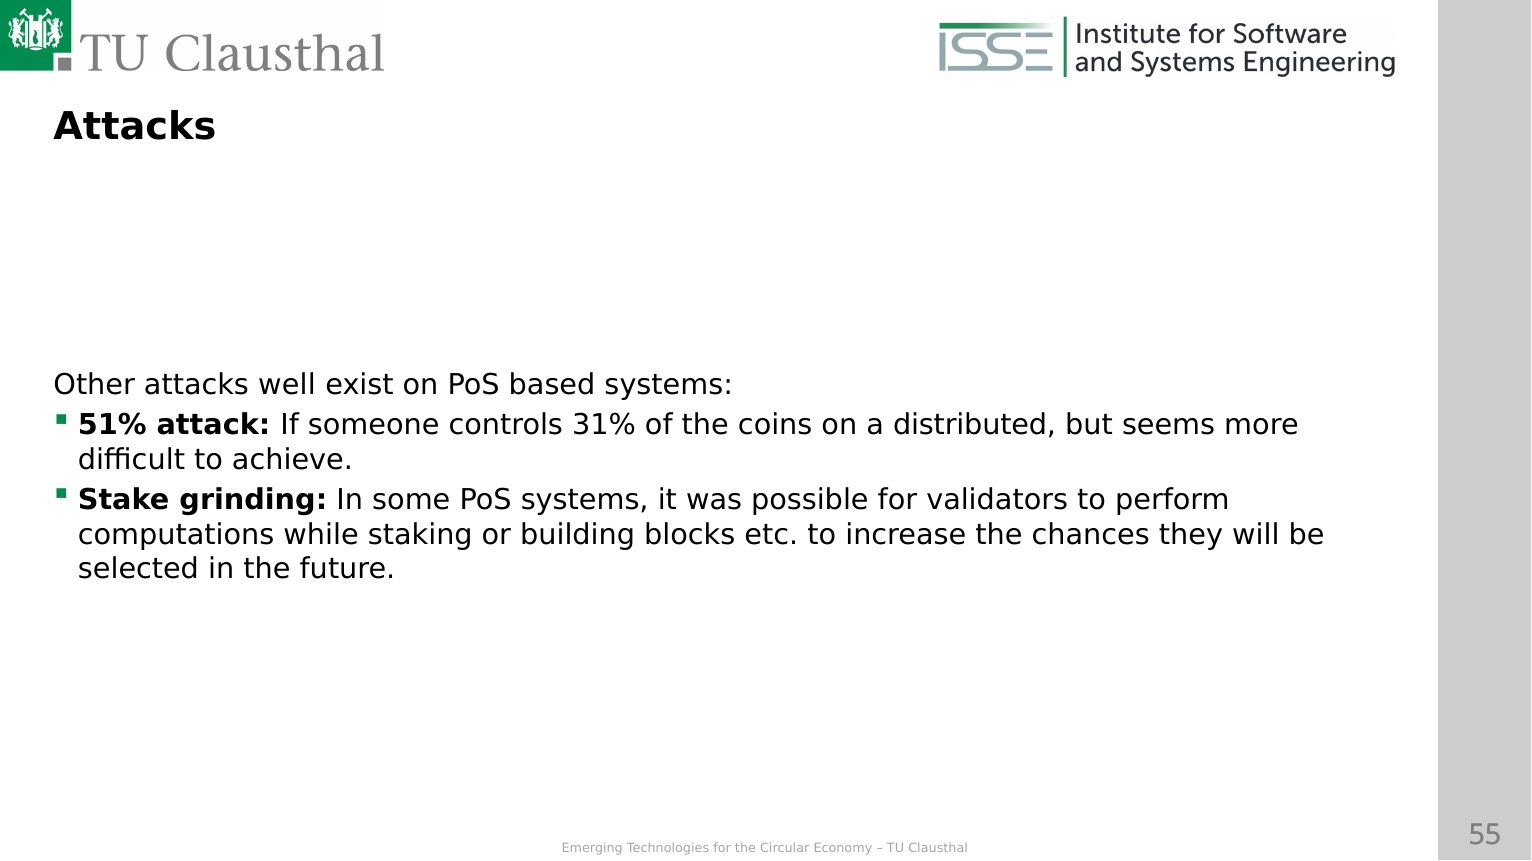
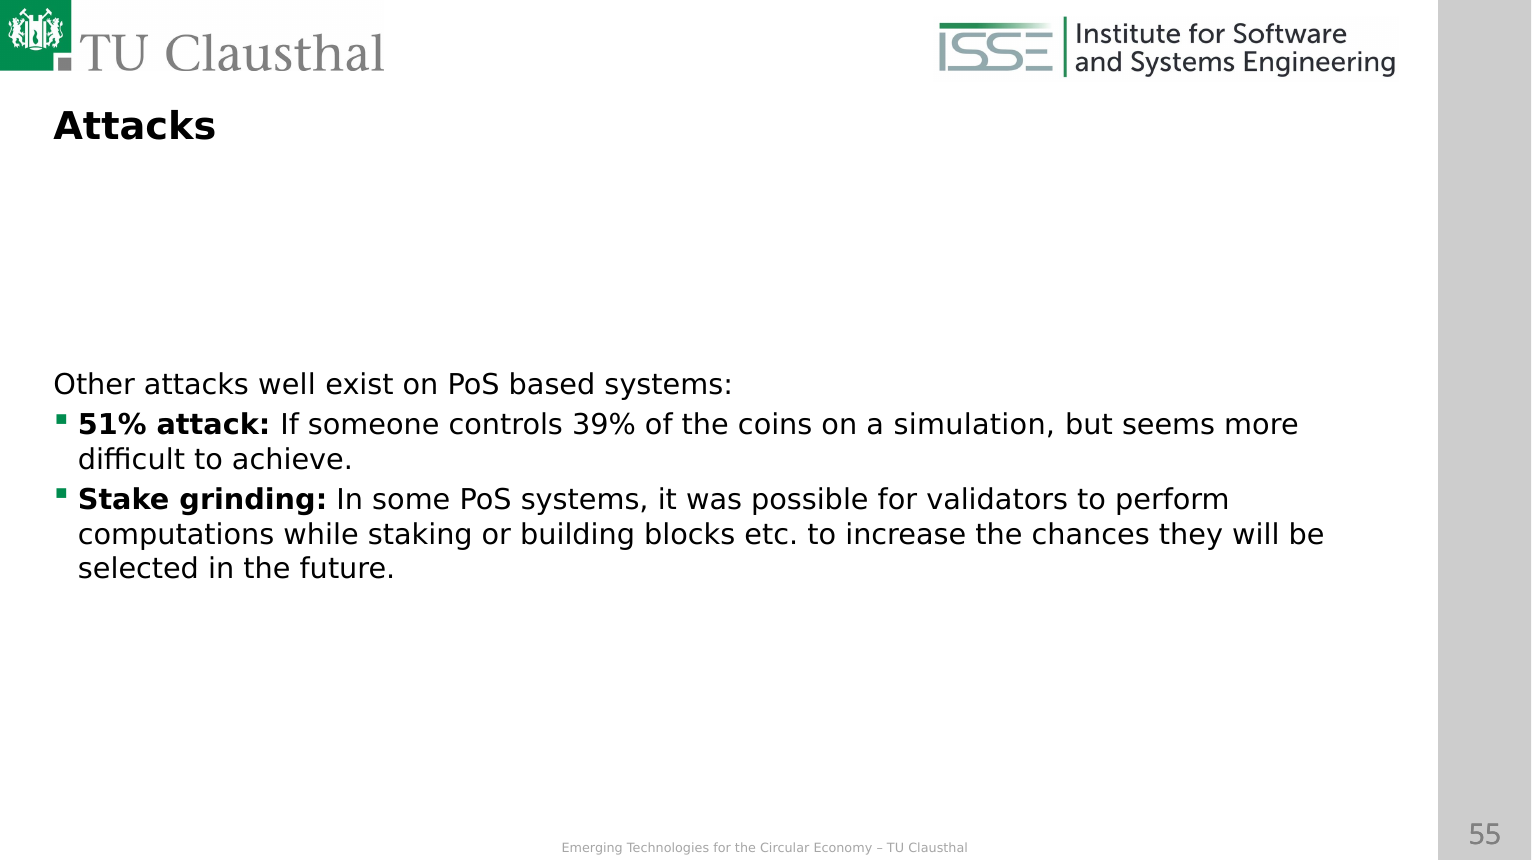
31%: 31% -> 39% (604, 426)
distributed: distributed -> simulation (974, 426)
